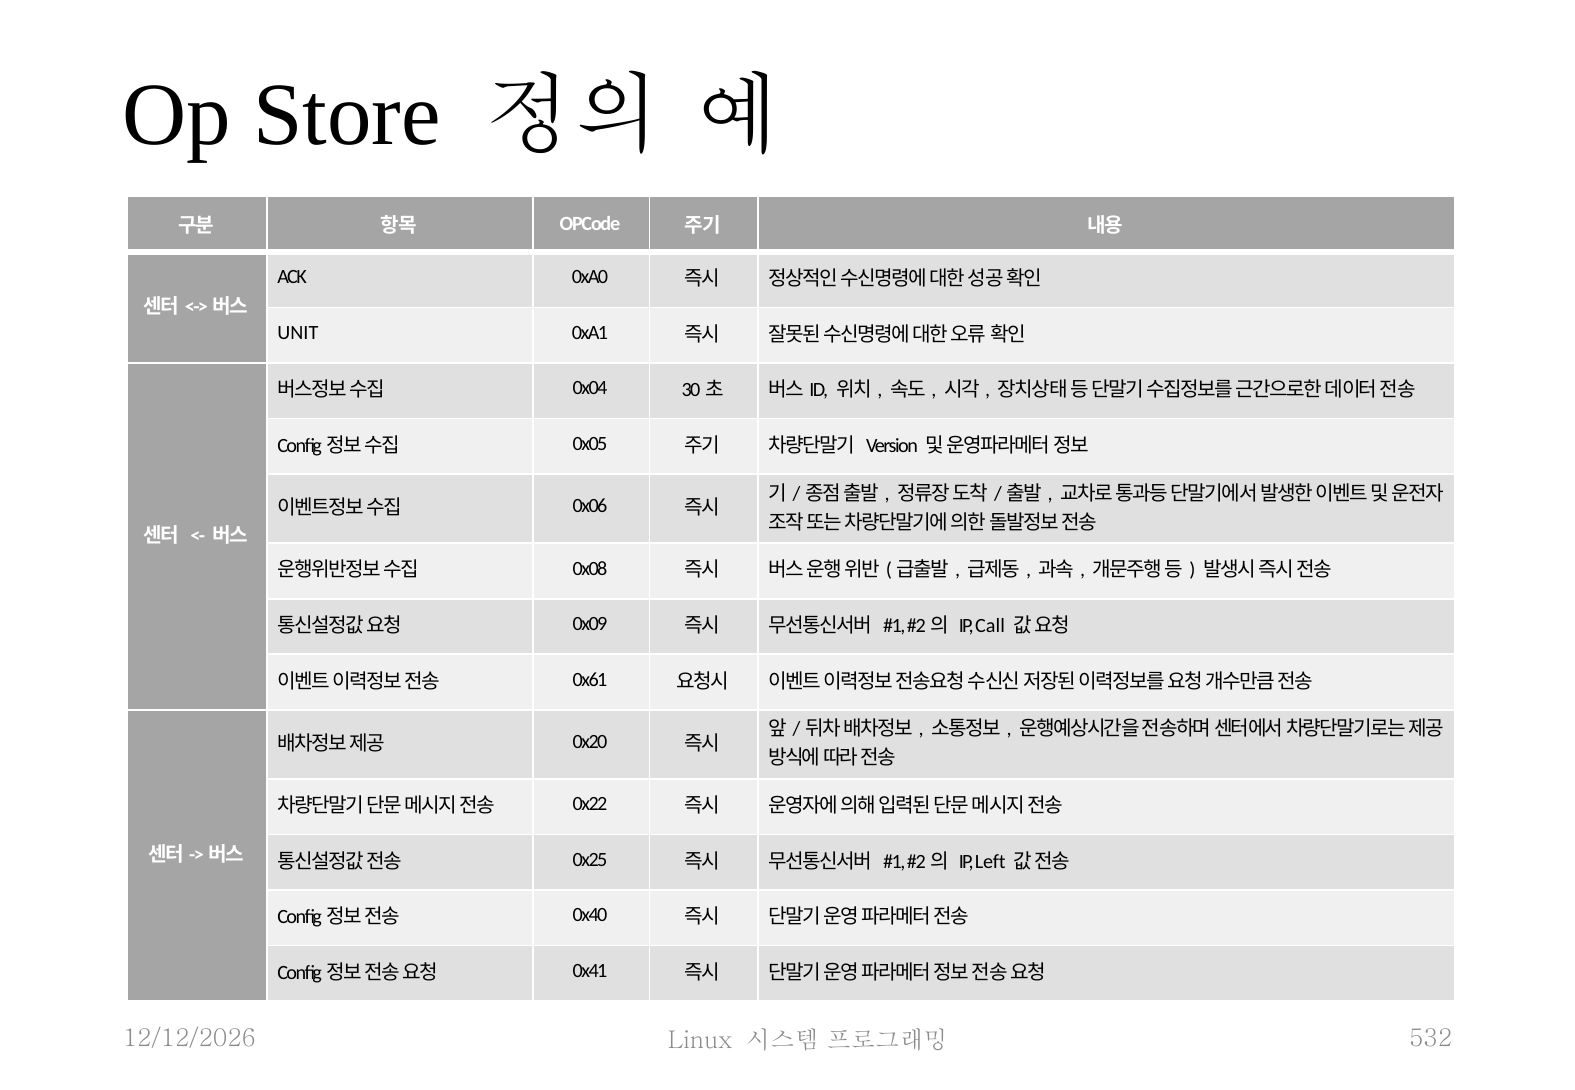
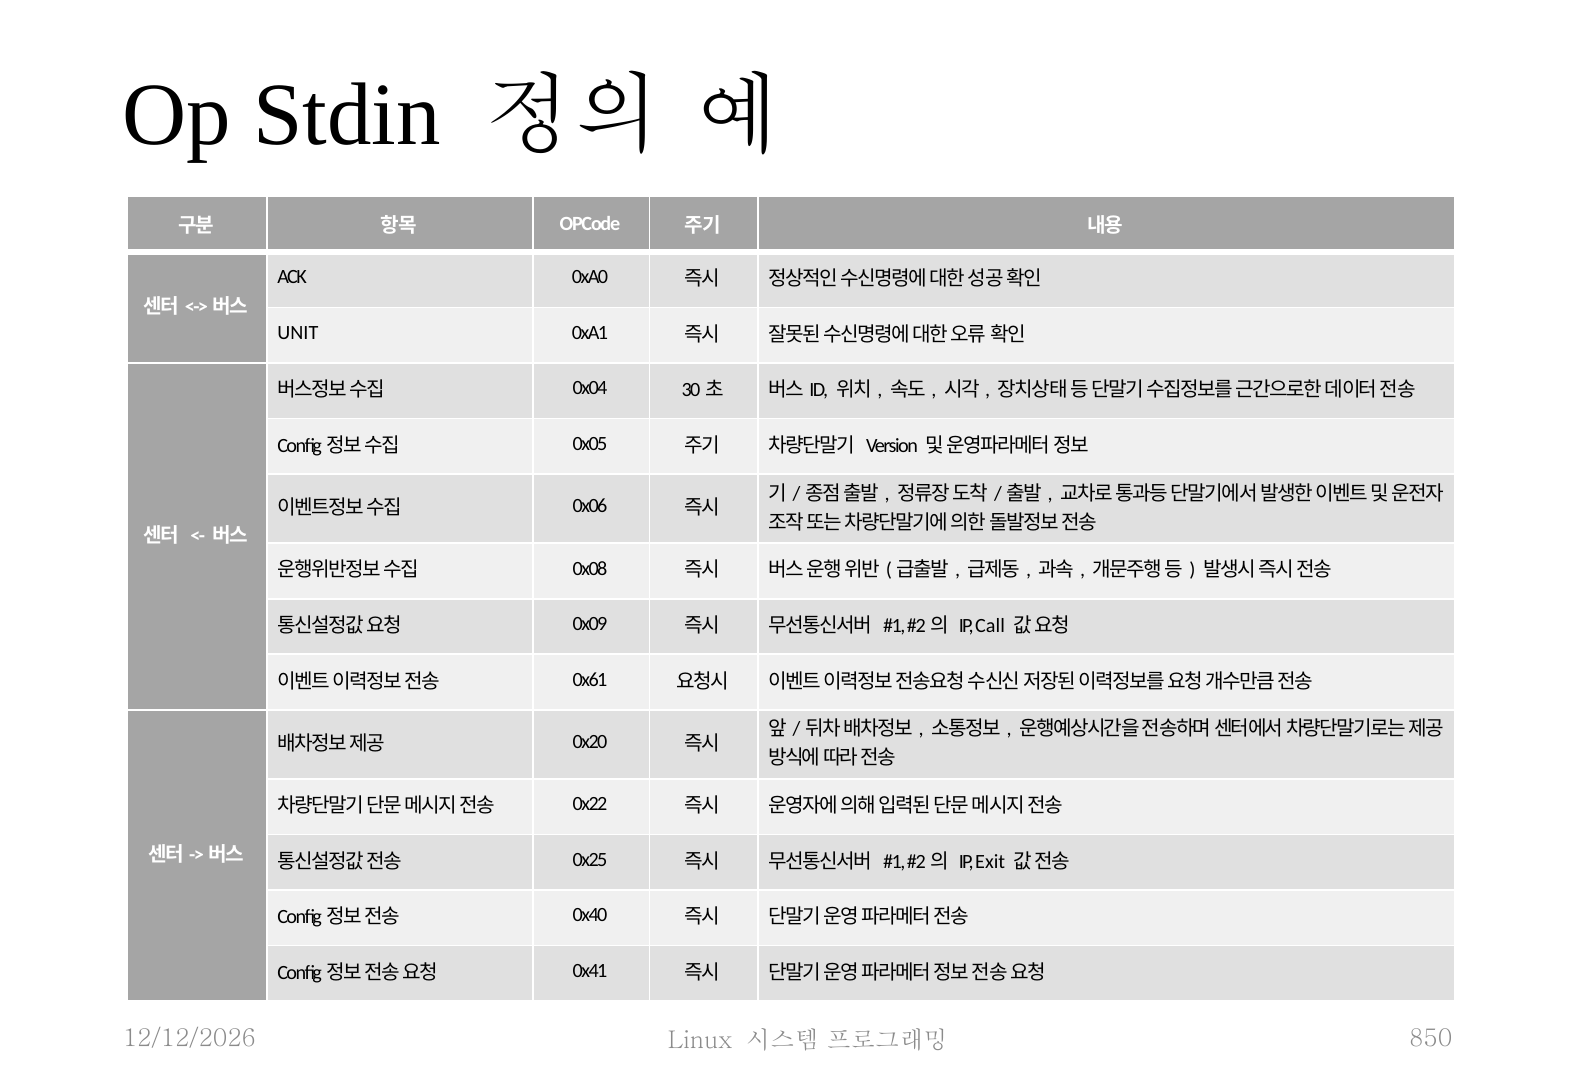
Store: Store -> Stdin (347, 115)
Left: Left -> Exit (990, 862)
532: 532 -> 850 (1431, 1039)
